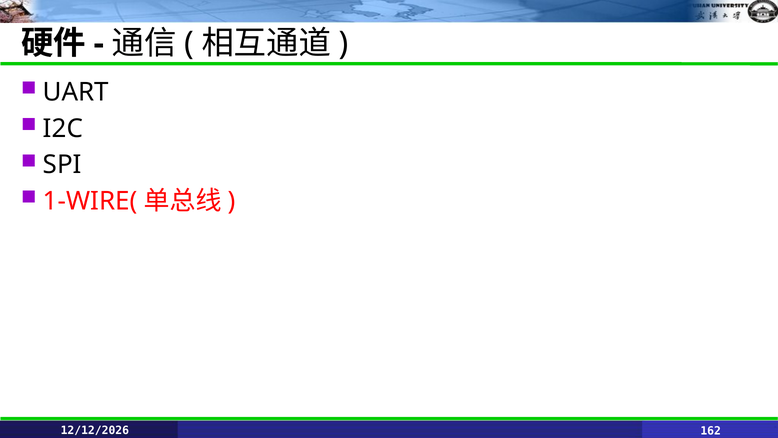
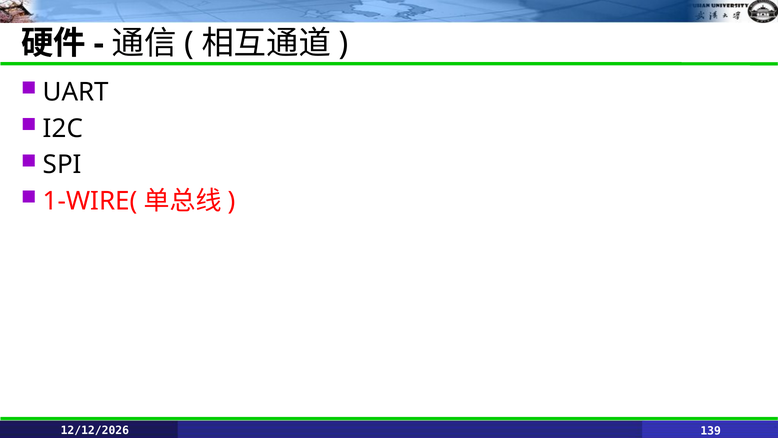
162: 162 -> 139 (711, 430)
